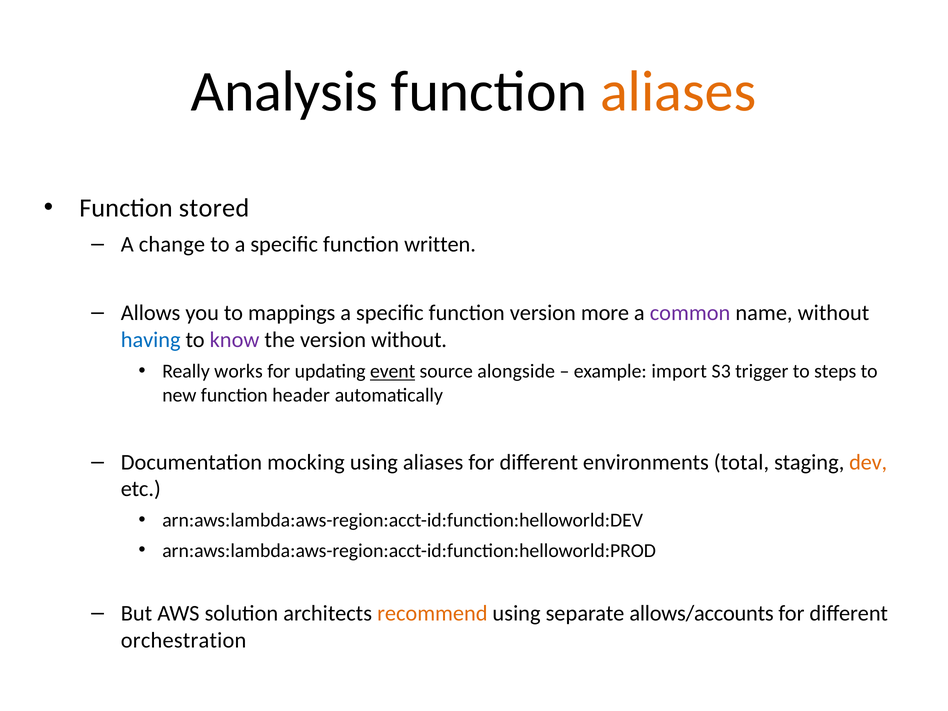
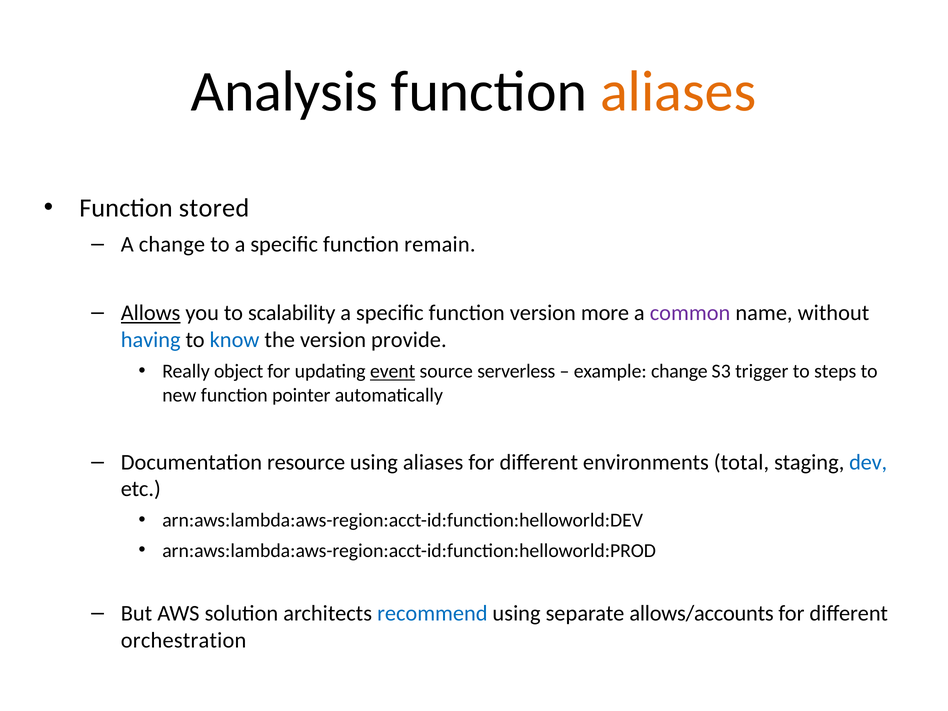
written: written -> remain (440, 245)
Allows underline: none -> present (151, 313)
mappings: mappings -> scalability (292, 313)
know colour: purple -> blue (235, 340)
version without: without -> provide (409, 340)
works: works -> object (239, 371)
alongside: alongside -> serverless (516, 371)
example import: import -> change (679, 371)
header: header -> pointer (301, 395)
mocking: mocking -> resource (306, 462)
dev colour: orange -> blue (868, 462)
recommend colour: orange -> blue (432, 613)
